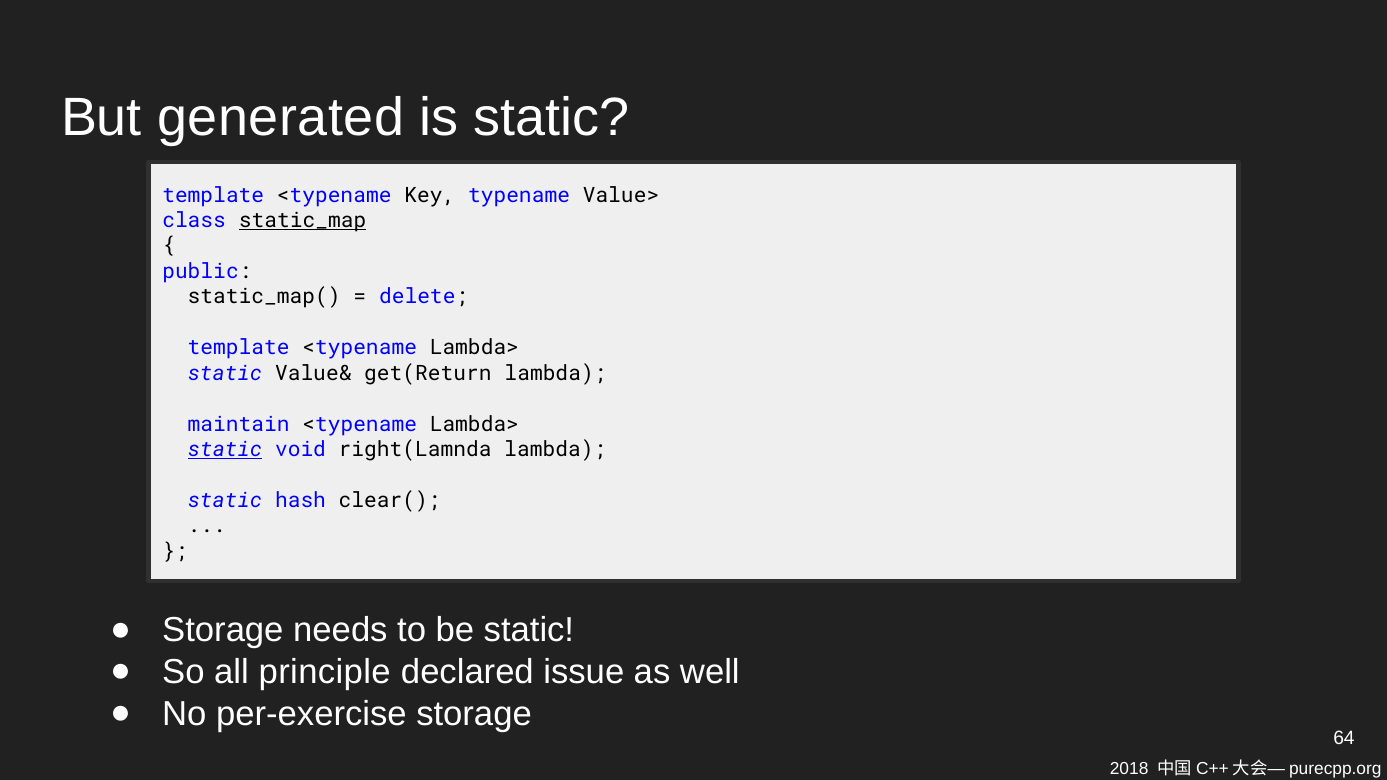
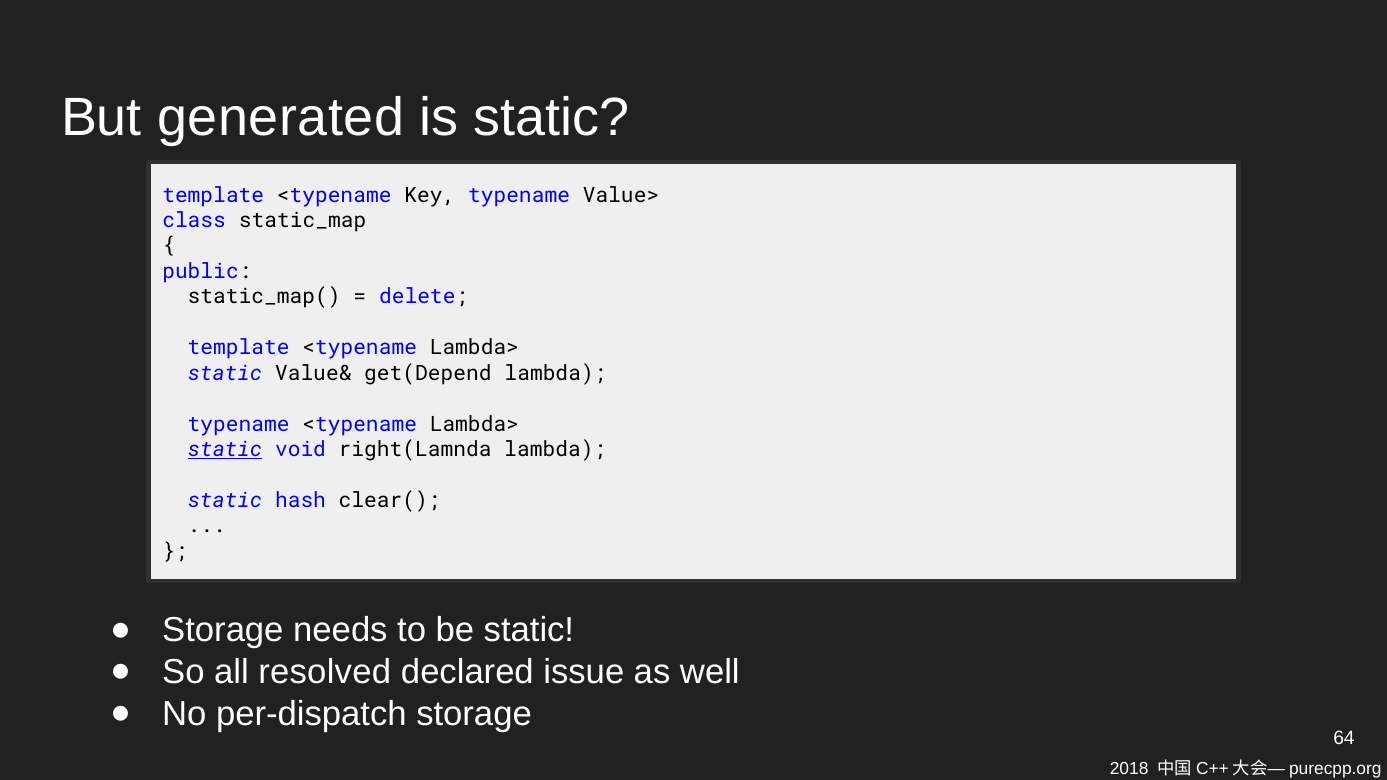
static_map underline: present -> none (303, 221)
get(Return: get(Return -> get(Depend (428, 373)
maintain: maintain -> typename (239, 424)
principle: principle -> resolved (325, 672)
per-exercise: per-exercise -> per-dispatch (311, 714)
